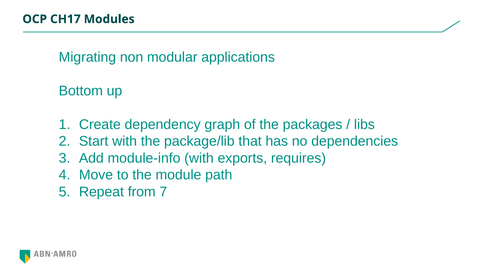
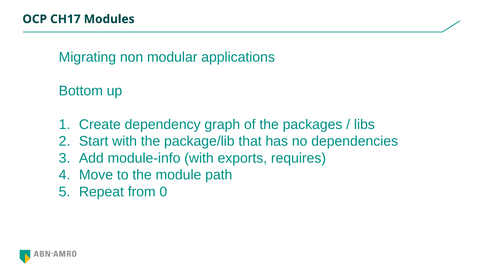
7: 7 -> 0 (163, 191)
